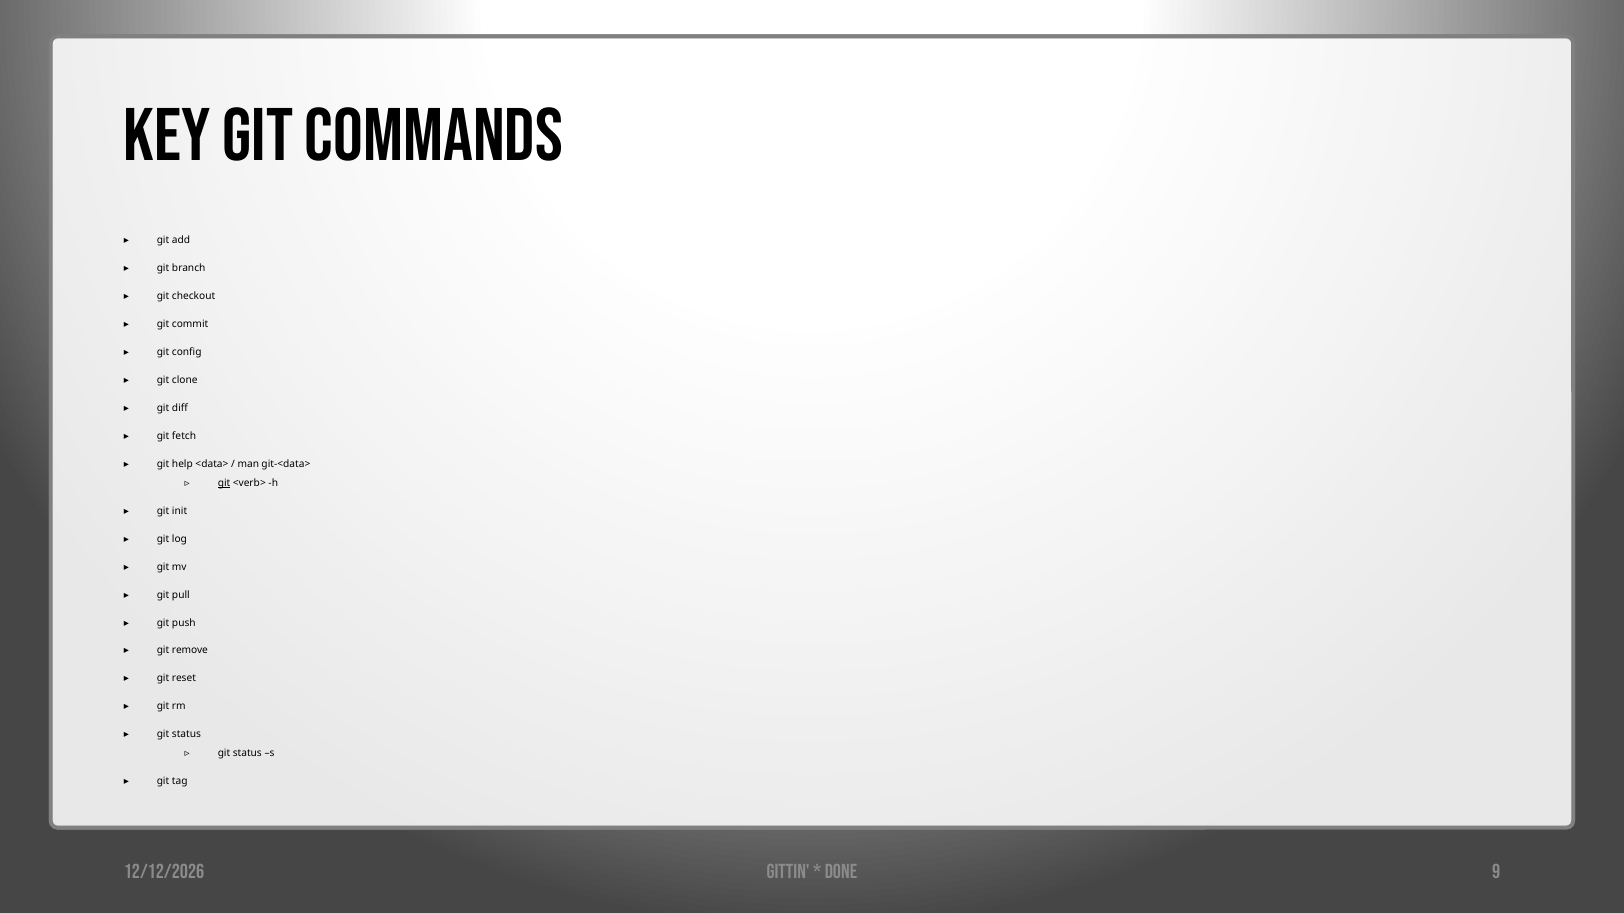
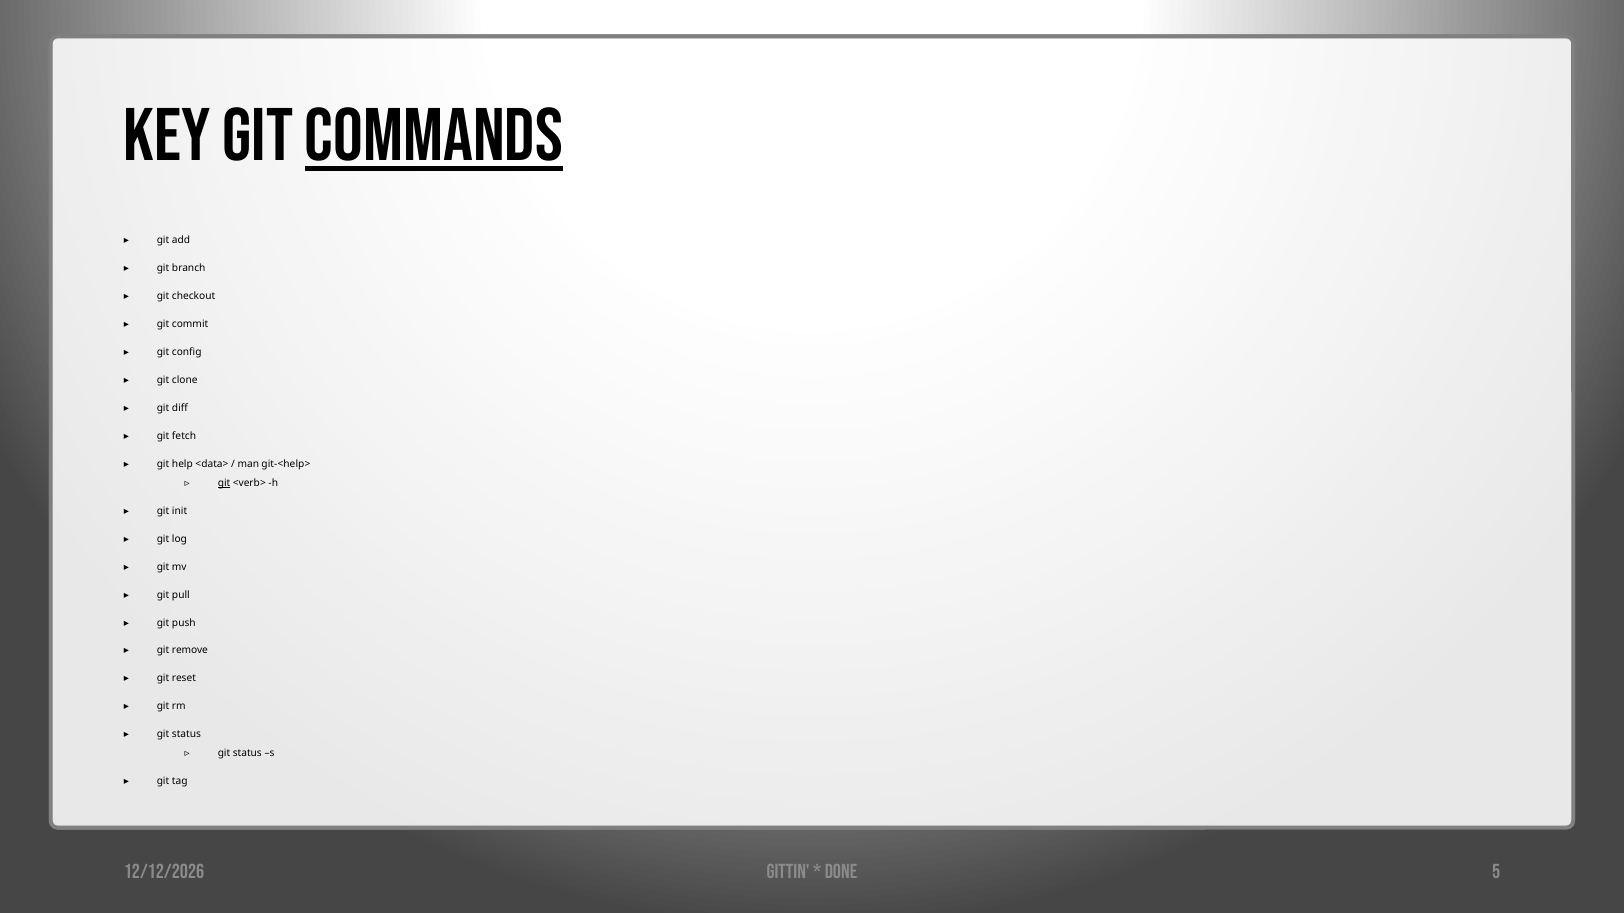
COMMANDS underline: none -> present (434, 136)
git-<data>: git-<data> -> git-<help> (286, 464)
9: 9 -> 5 (1496, 872)
